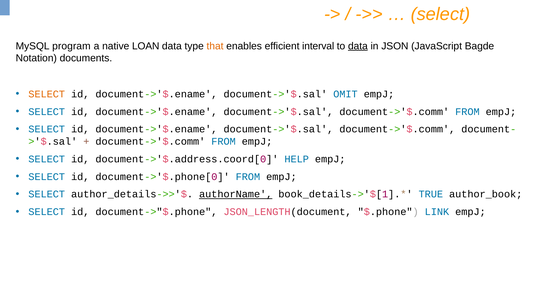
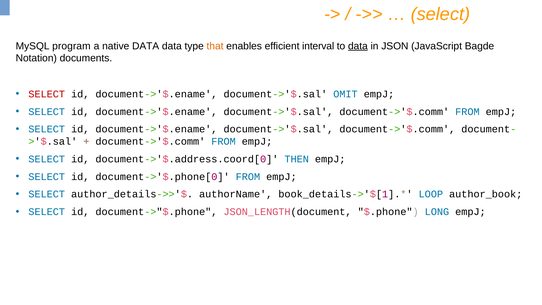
native LOAN: LOAN -> DATA (146, 46)
SELECT colour: orange -> red (47, 94)
HELP: HELP -> THEN (297, 159)
authorName underline: present -> none (236, 194)
TRUE: TRUE -> LOOP (431, 194)
LINK: LINK -> LONG (437, 212)
